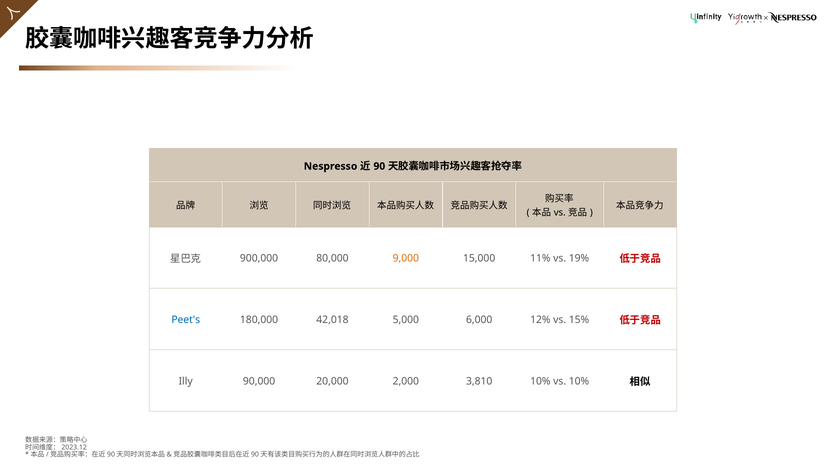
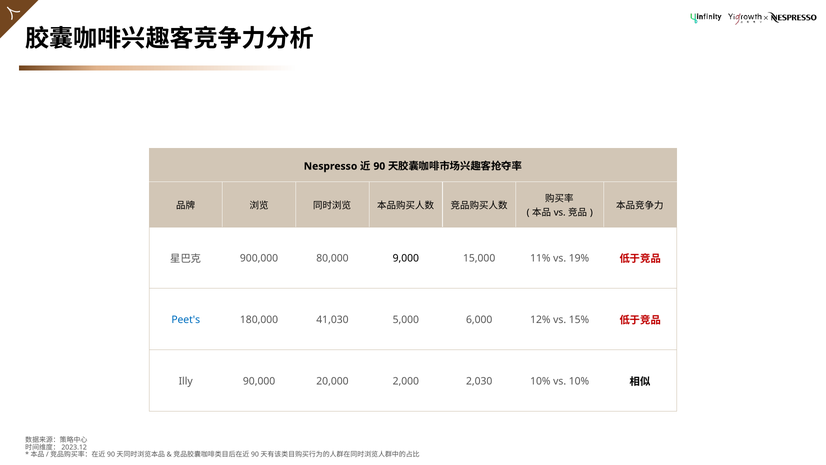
9,000 colour: orange -> black (406, 258)
42,018: 42,018 -> 41,030 (332, 320)
3,810: 3,810 -> 2,030 (479, 381)
